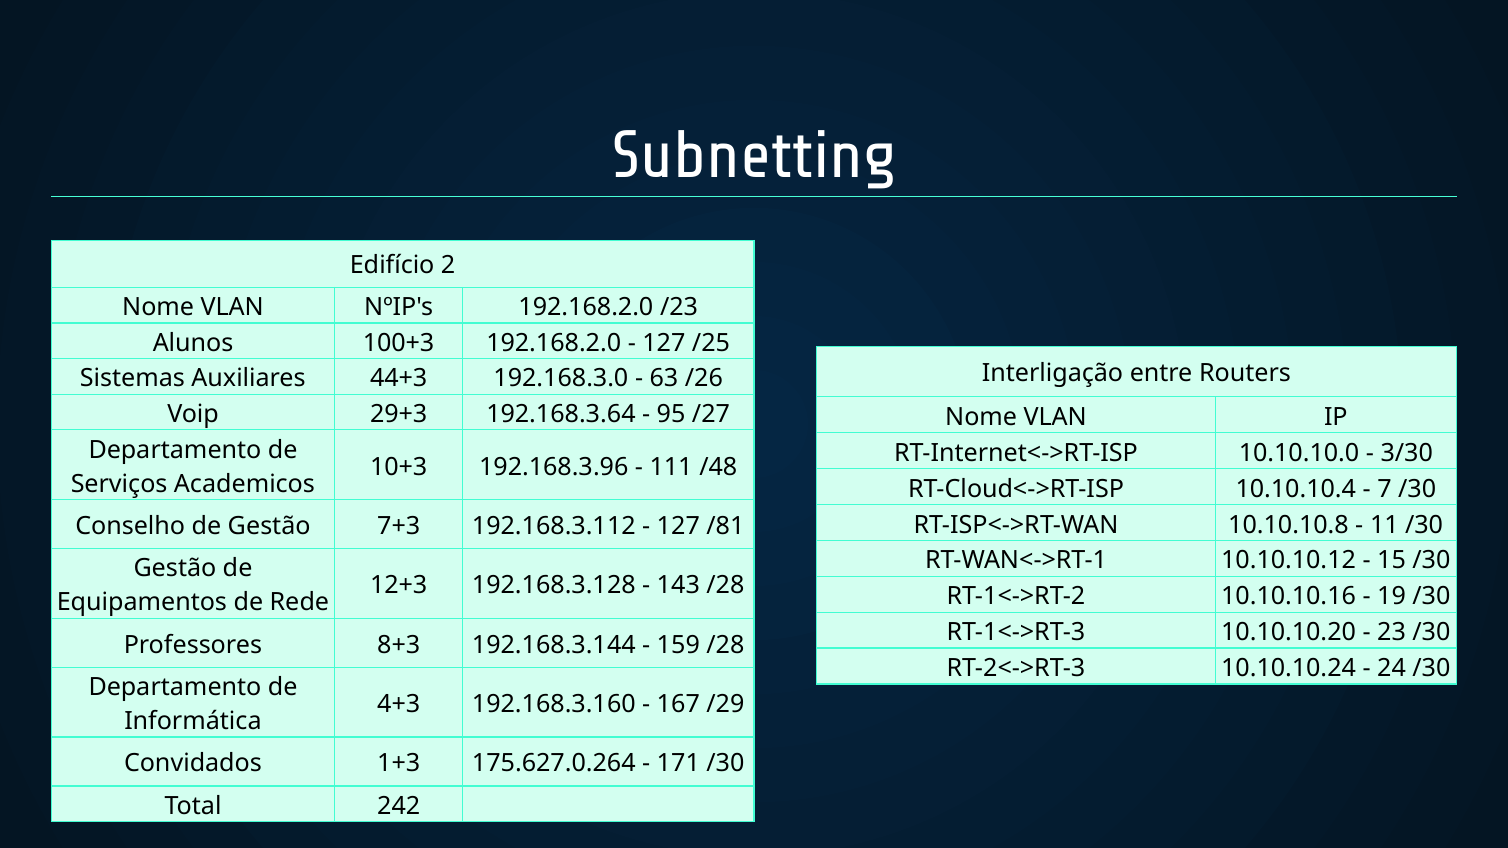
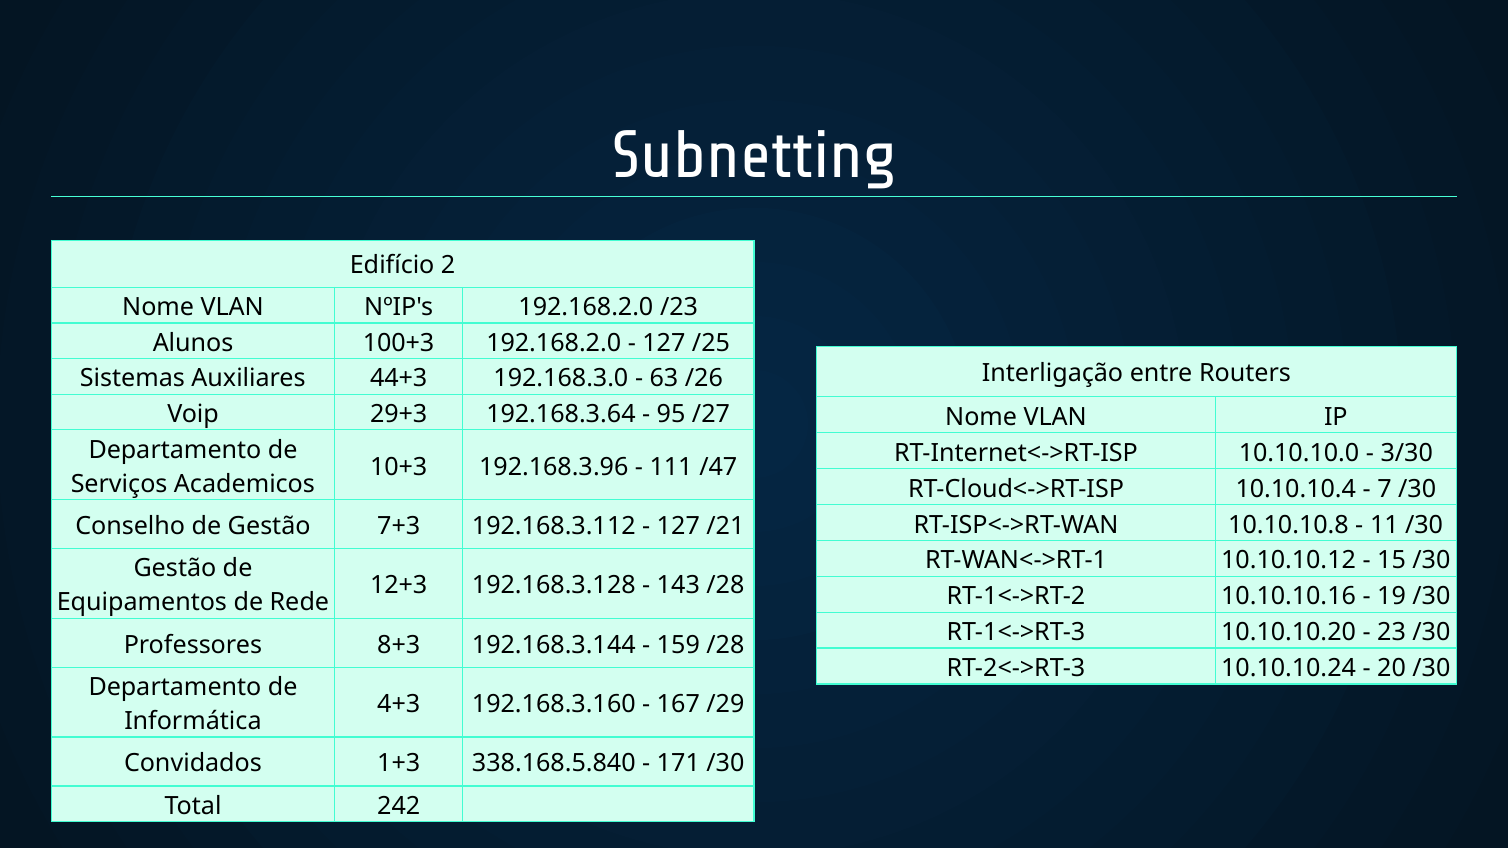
/48: /48 -> /47 (718, 467)
/81: /81 -> /21 (725, 526)
24: 24 -> 20 (1392, 669)
175.627.0.264: 175.627.0.264 -> 338.168.5.840 (554, 764)
